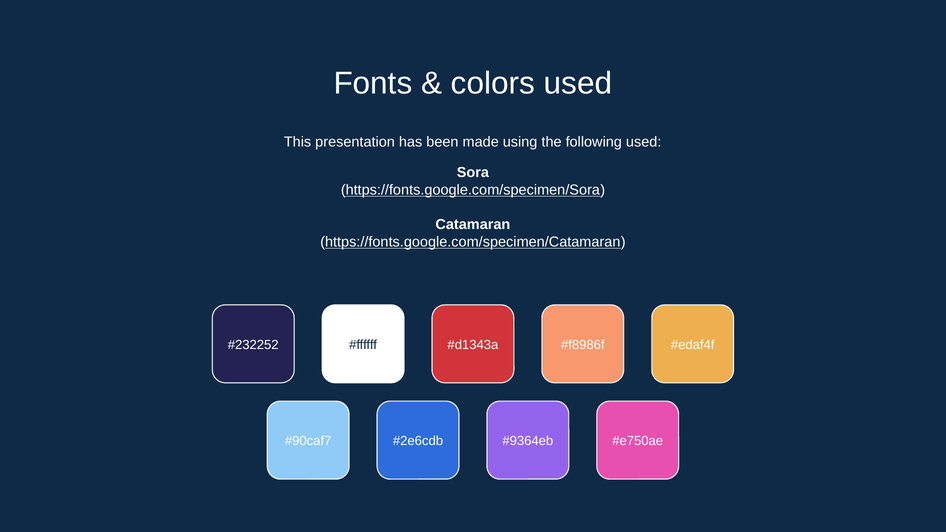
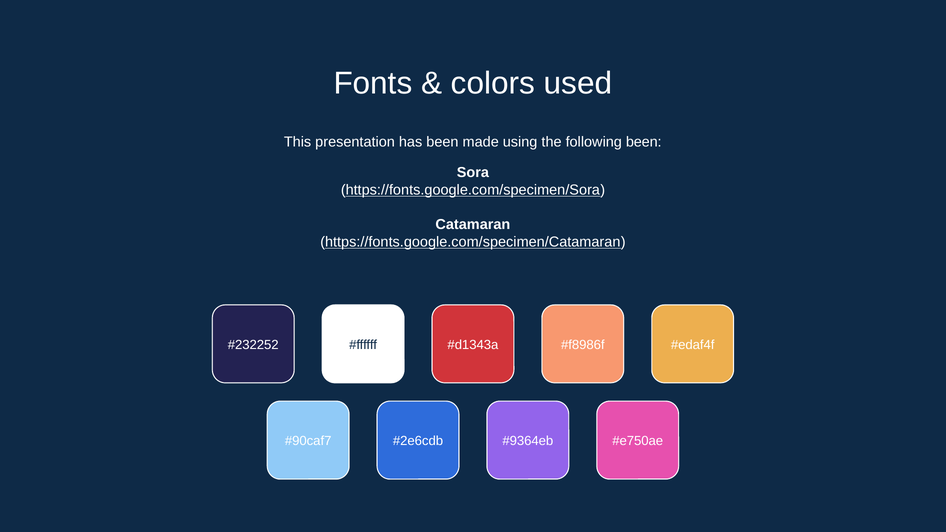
following used: used -> been (644, 142)
